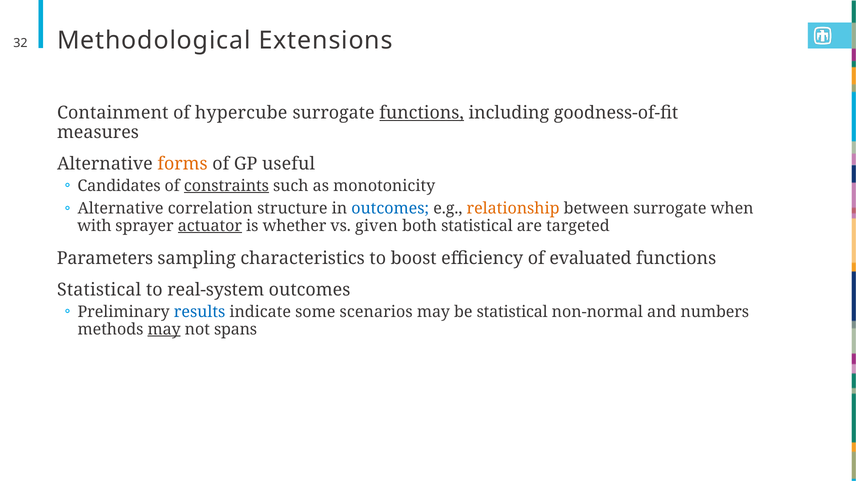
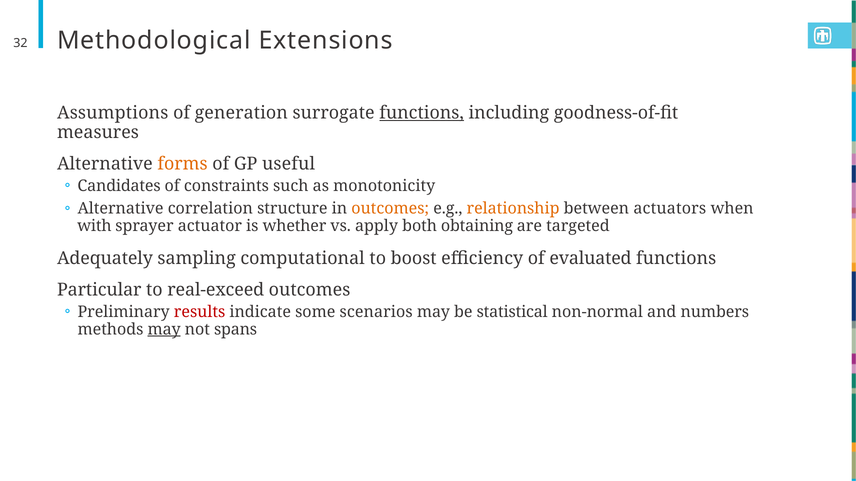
Containment: Containment -> Assumptions (113, 113)
hypercube: hypercube -> generation (241, 113)
constraints underline: present -> none (226, 186)
outcomes colour: blue -> orange (390, 209)
between surrogate: surrogate -> actuators (670, 209)
actuator underline: present -> none (210, 226)
given: given -> apply (376, 226)
both statistical: statistical -> obtaining (477, 226)
Parameters: Parameters -> Adequately (105, 259)
characteristics: characteristics -> computational (303, 259)
Statistical: Statistical -> Particular (99, 290)
real-system: real-system -> real-exceed (216, 290)
results colour: blue -> red (200, 312)
